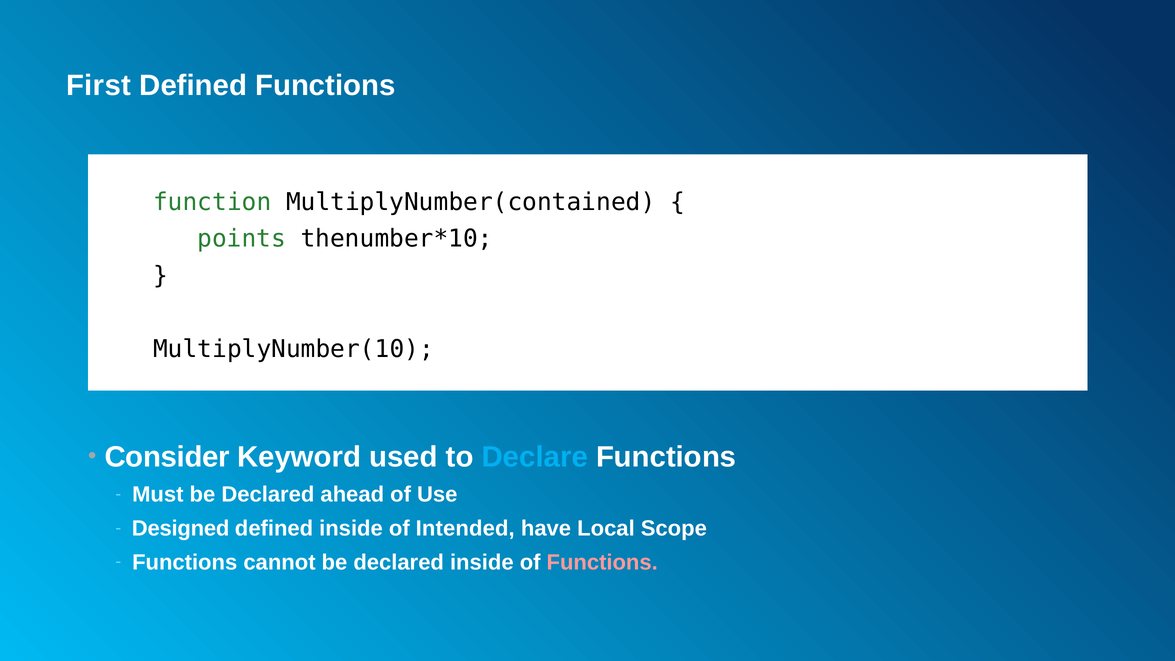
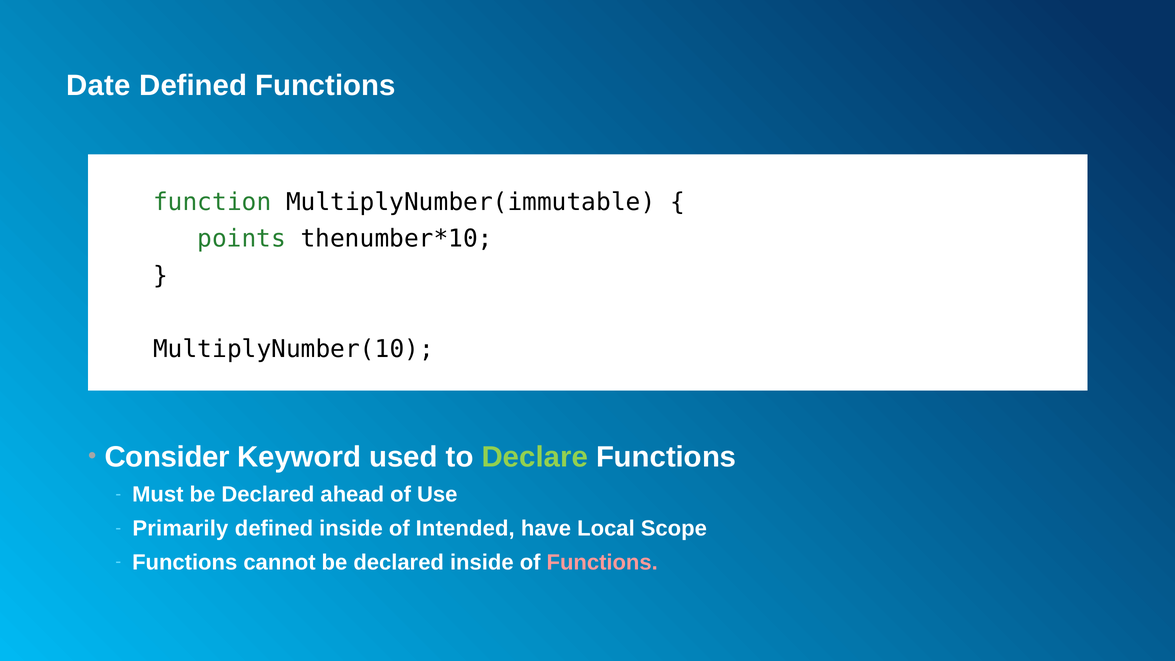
First: First -> Date (99, 85)
MultiplyNumber(contained: MultiplyNumber(contained -> MultiplyNumber(immutable (471, 202)
Declare colour: light blue -> light green (535, 457)
Designed: Designed -> Primarily (180, 528)
